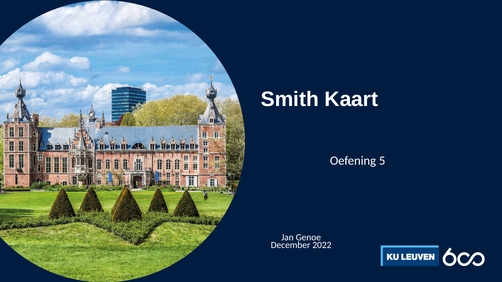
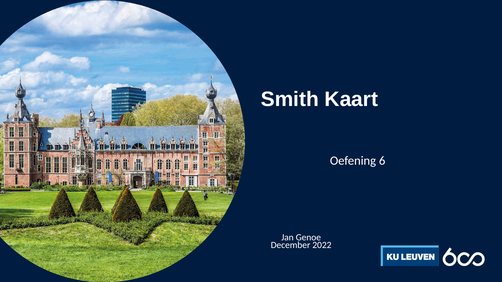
5: 5 -> 6 (382, 161)
